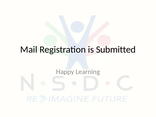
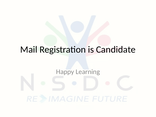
Submitted: Submitted -> Candidate (116, 50)
